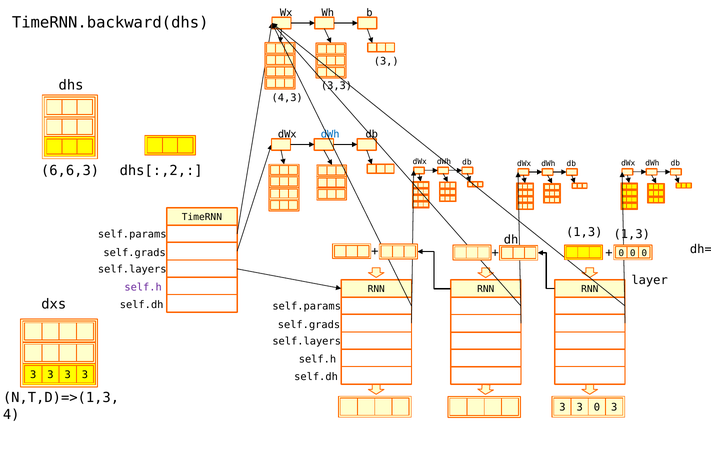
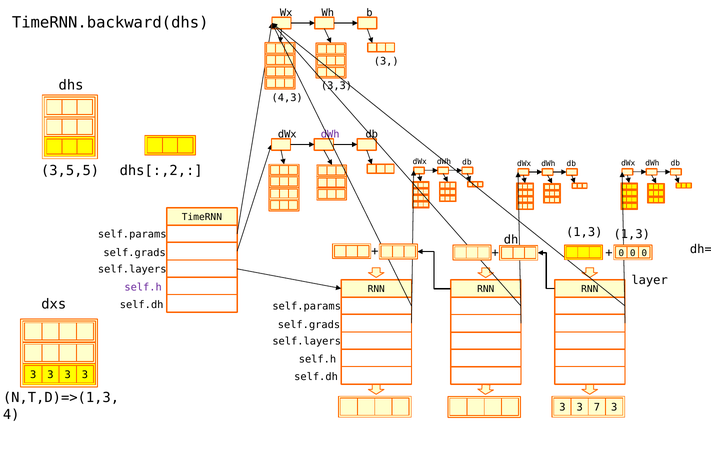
dWh colour: blue -> purple (330, 134)
6,6,3: 6,6,3 -> 3,5,5 (70, 170)
0: 0 -> 7 (597, 407)
